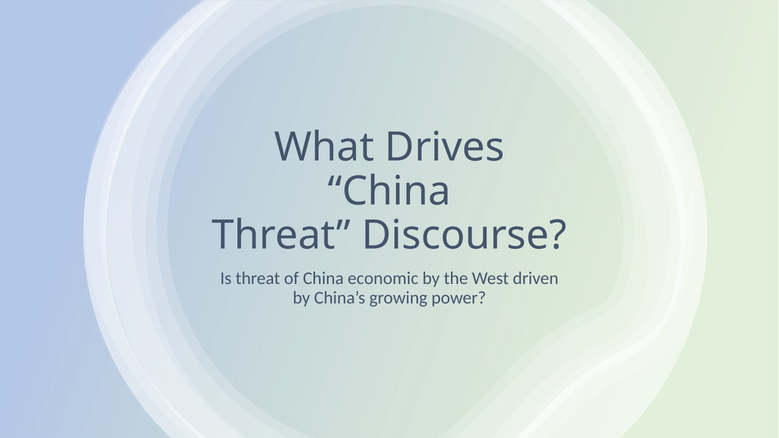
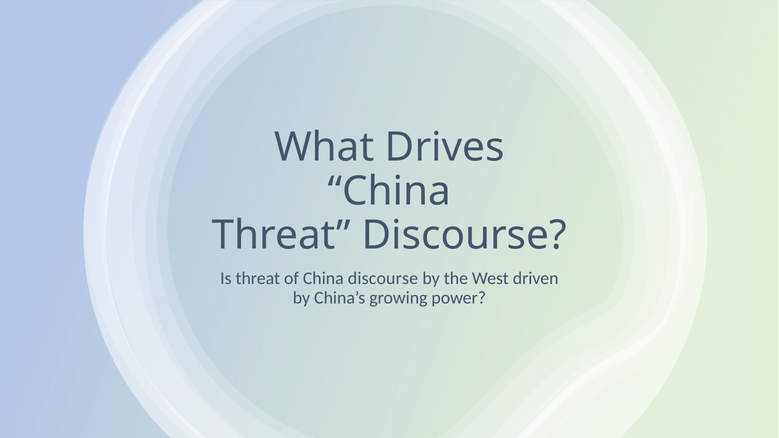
China economic: economic -> discourse (383, 279)
